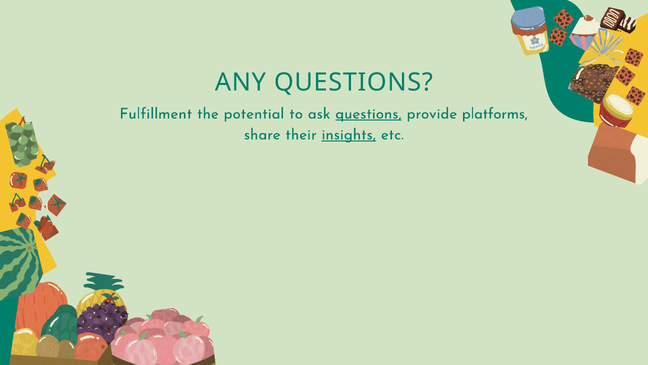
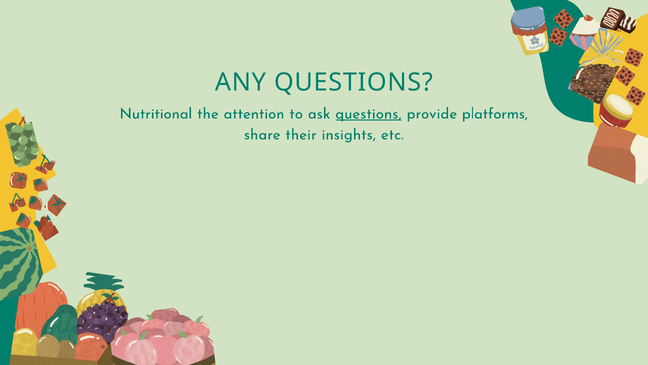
Fulfillment: Fulfillment -> Nutritional (156, 114)
potential: potential -> attention (254, 114)
insights underline: present -> none (349, 134)
